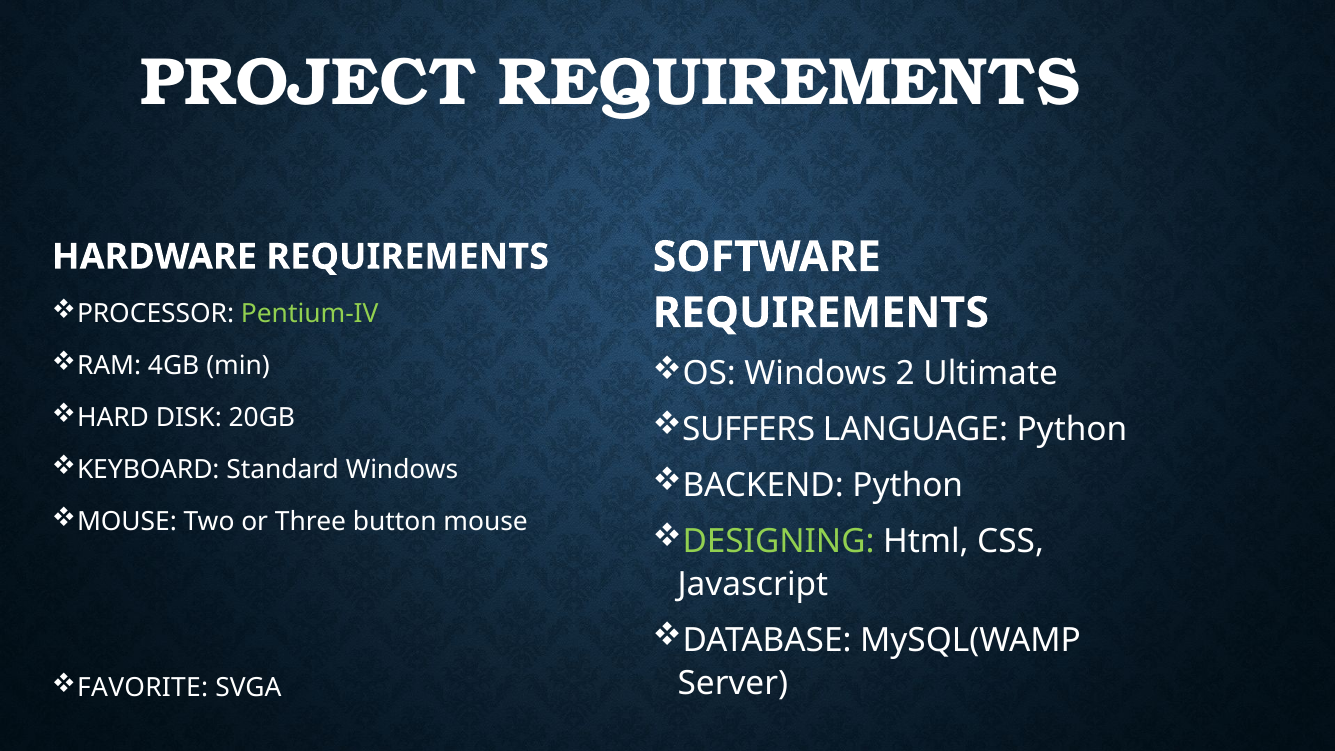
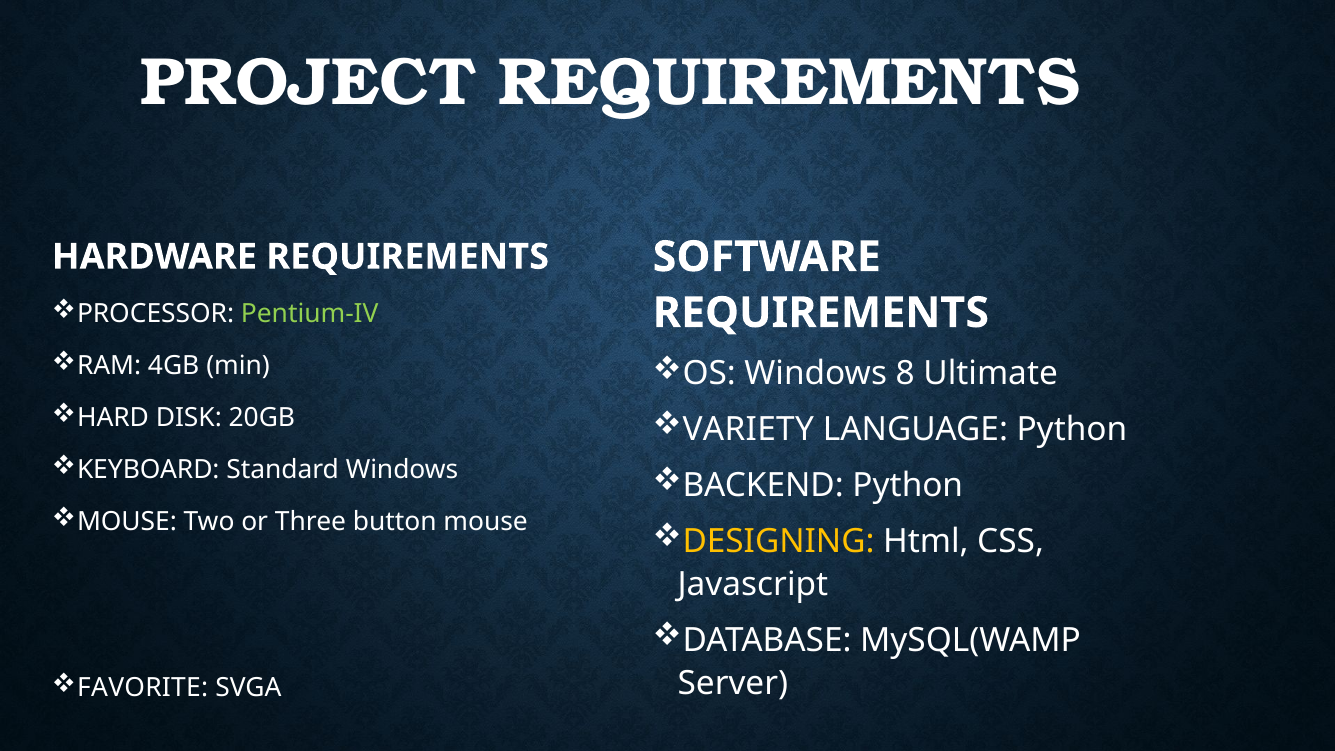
2: 2 -> 8 (905, 374)
SUFFERS: SUFFERS -> VARIETY (748, 429)
DESIGNING colour: light green -> yellow (779, 541)
